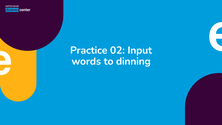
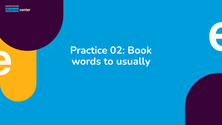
Input: Input -> Book (140, 50)
dinning: dinning -> usually (133, 61)
